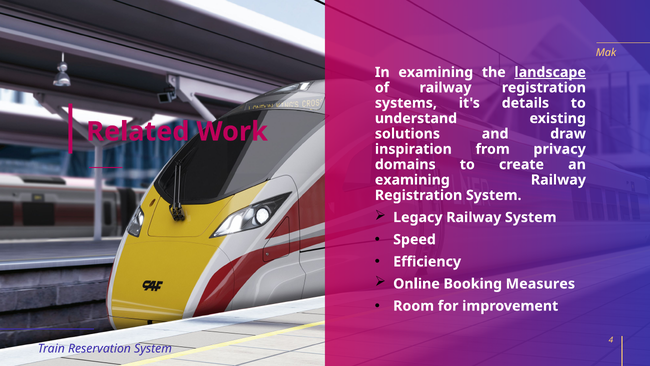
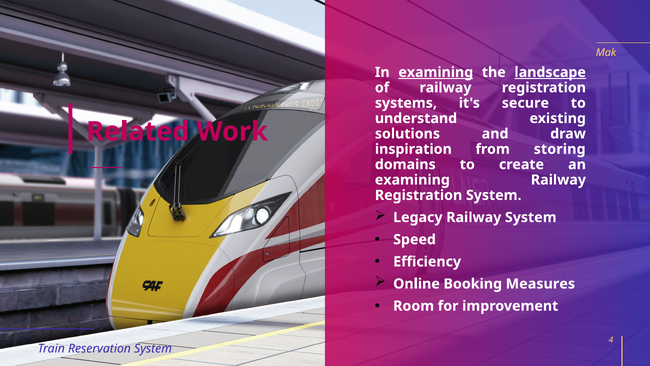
examining underline: none -> present (436, 72)
details: details -> secure (525, 103)
privacy: privacy -> storing (560, 149)
